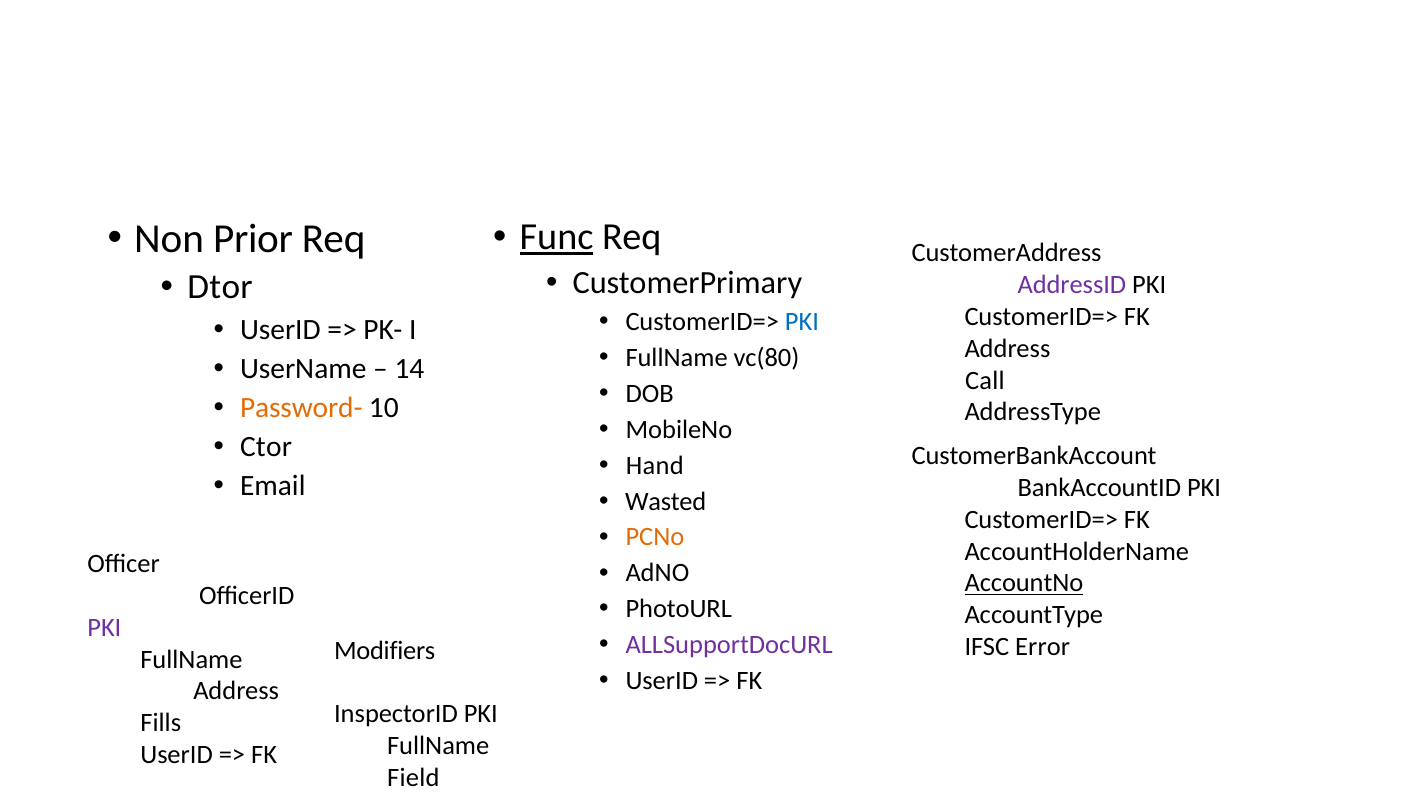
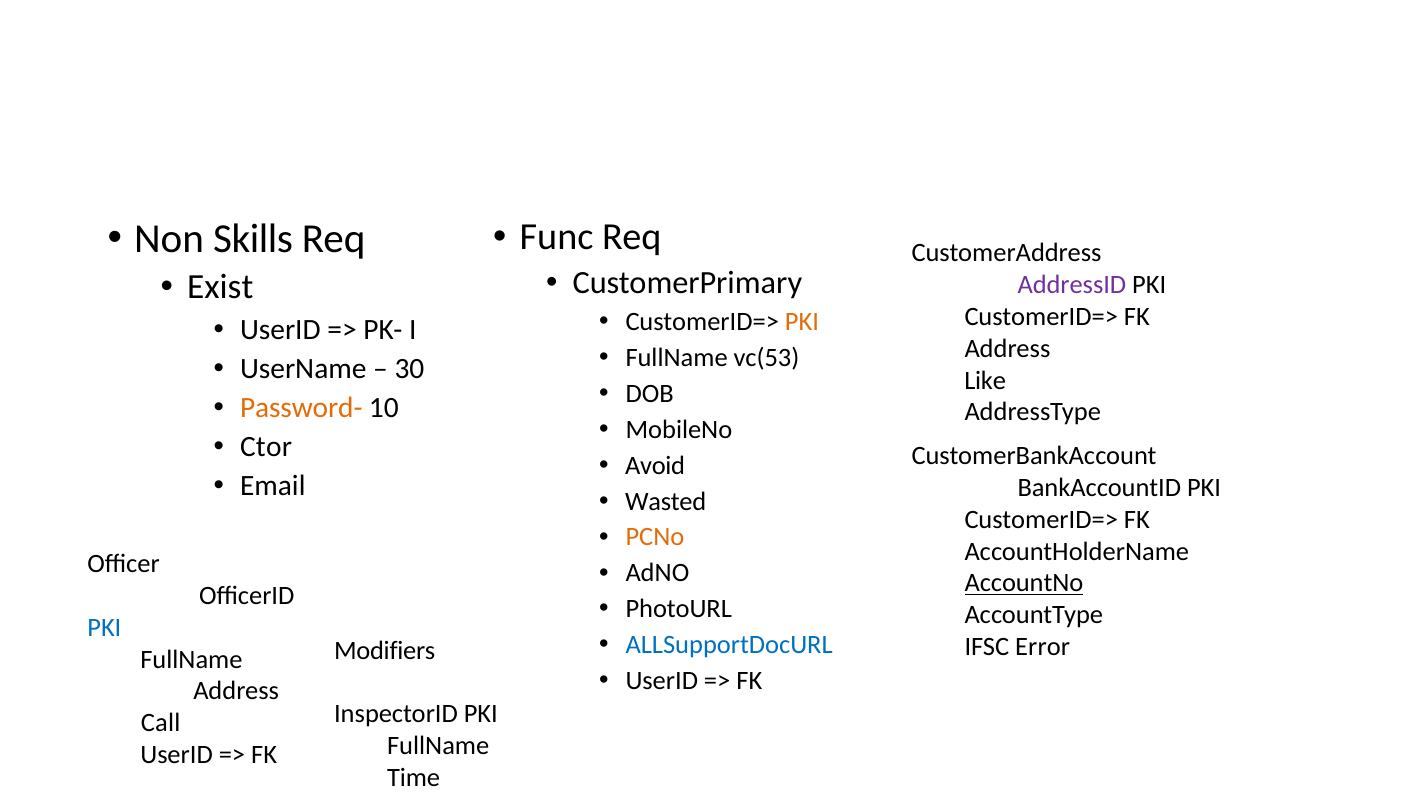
Prior: Prior -> Skills (253, 239)
Func underline: present -> none (557, 237)
Dtor: Dtor -> Exist (220, 287)
PKI colour: blue -> orange (802, 322)
vc(80: vc(80 -> vc(53 (766, 358)
14: 14 -> 30 (409, 369)
Call: Call -> Like (985, 380)
Hand: Hand -> Avoid (655, 466)
PKI colour: purple -> blue (104, 628)
ALLSupportDocURL colour: purple -> blue (729, 645)
Fills: Fills -> Call (161, 723)
Field: Field -> Time (414, 778)
